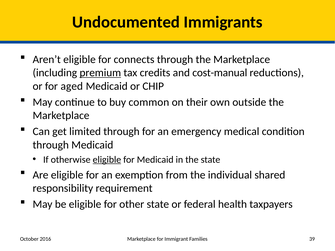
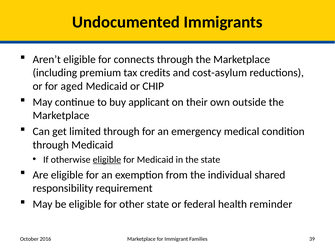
premium underline: present -> none (100, 73)
cost-manual: cost-manual -> cost-asylum (220, 73)
common: common -> applicant (149, 102)
taxpayers: taxpayers -> reminder (271, 204)
